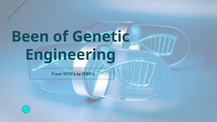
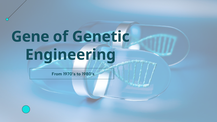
Been: Been -> Gene (30, 37)
